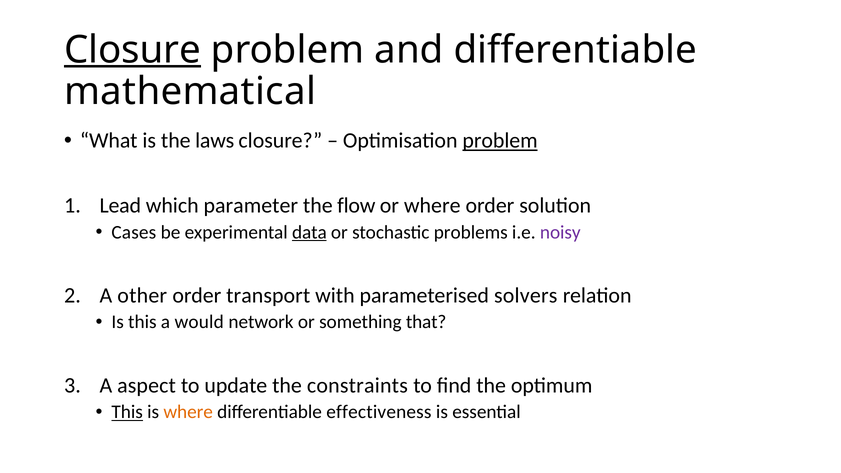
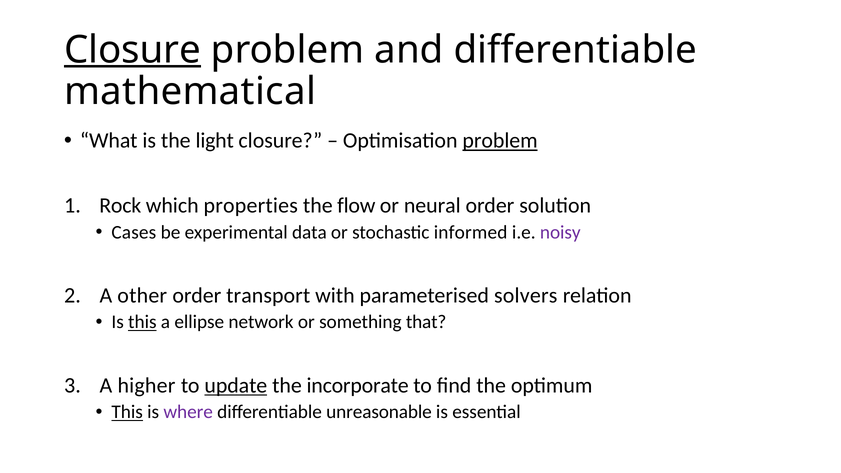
laws: laws -> light (215, 141)
Lead: Lead -> Rock (120, 206)
parameter: parameter -> properties (251, 206)
or where: where -> neural (432, 206)
data underline: present -> none (309, 232)
problems: problems -> informed (471, 232)
this underline: none -> present (142, 322)
would: would -> ellipse (199, 322)
aspect: aspect -> higher (146, 386)
update underline: none -> present (236, 386)
constraints: constraints -> incorporate (358, 386)
where colour: orange -> purple (188, 412)
effectiveness: effectiveness -> unreasonable (379, 412)
